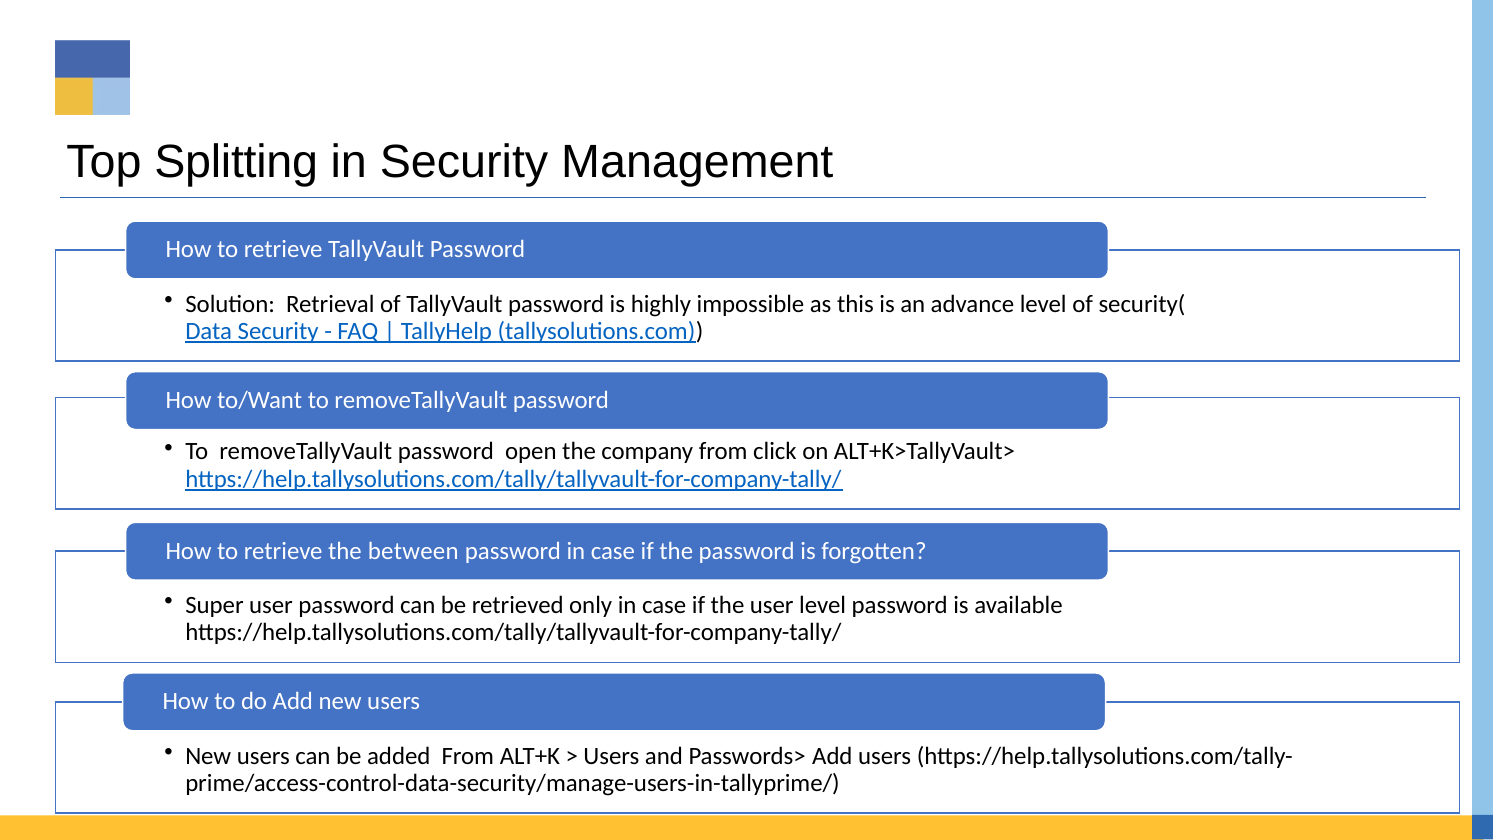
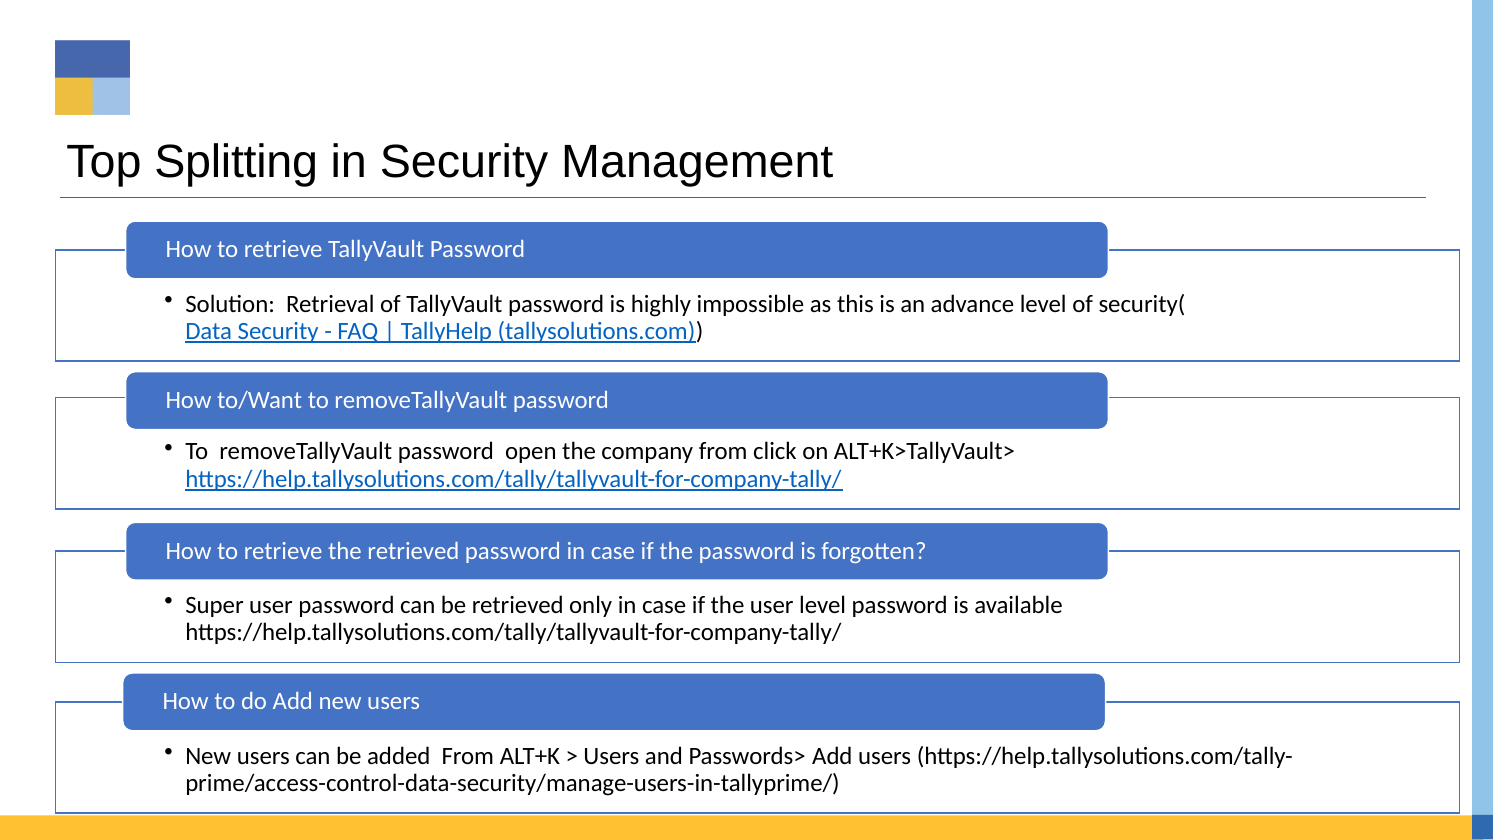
the between: between -> retrieved (413, 551)
